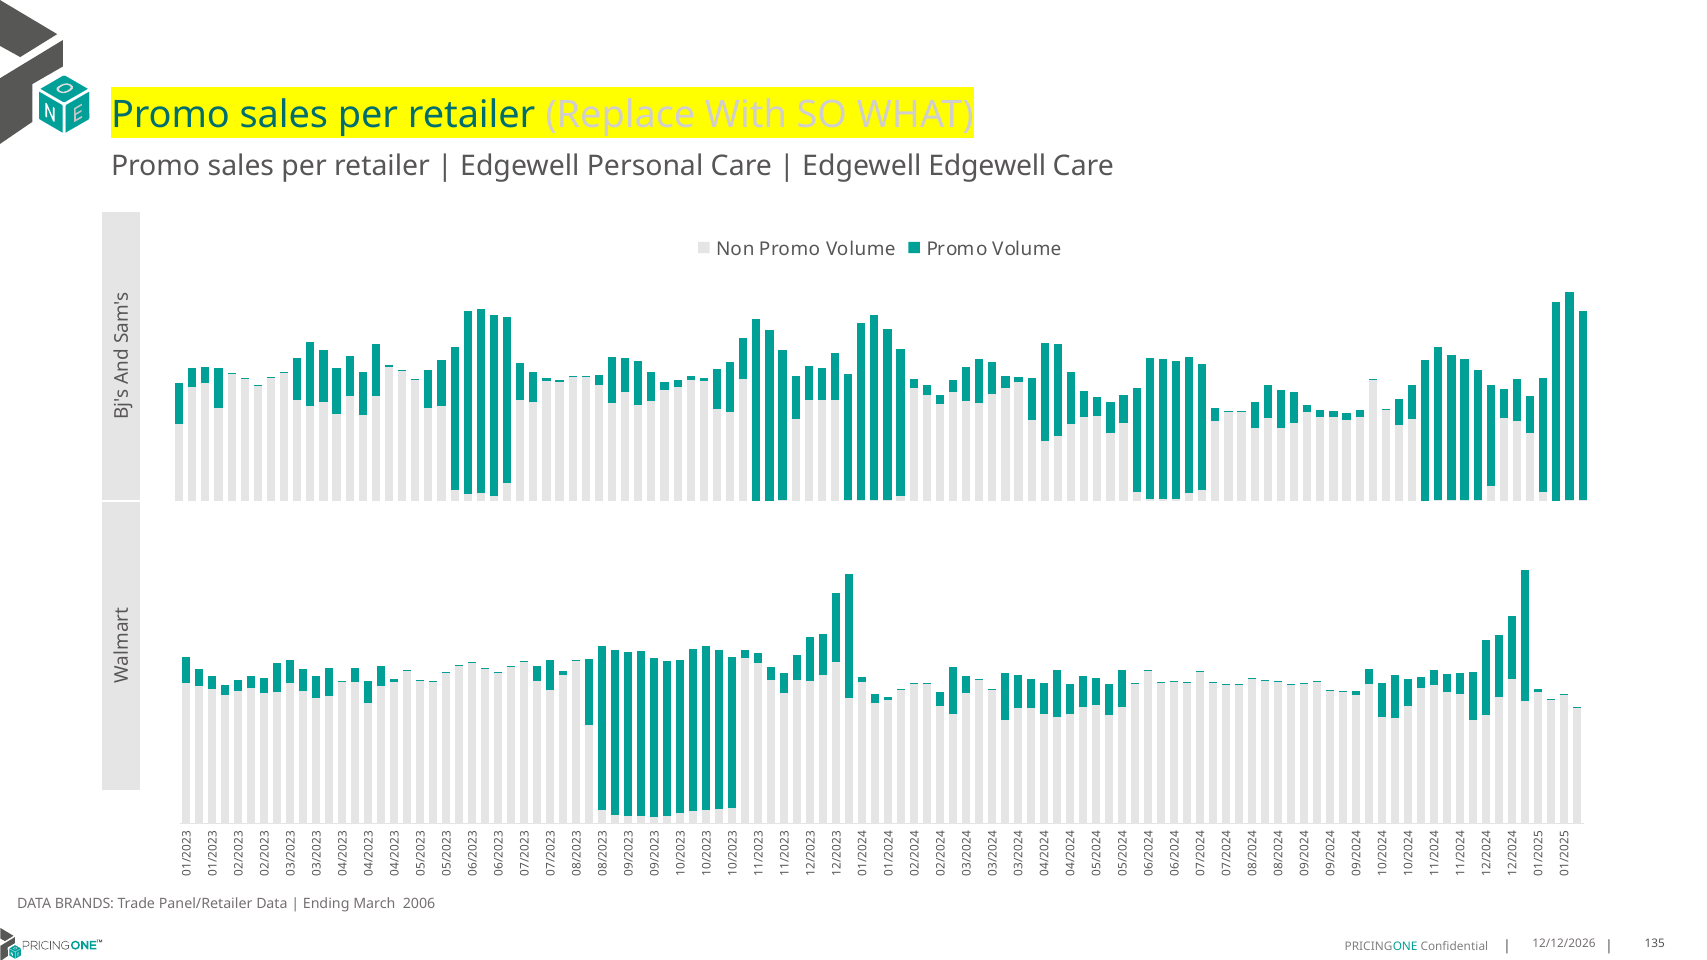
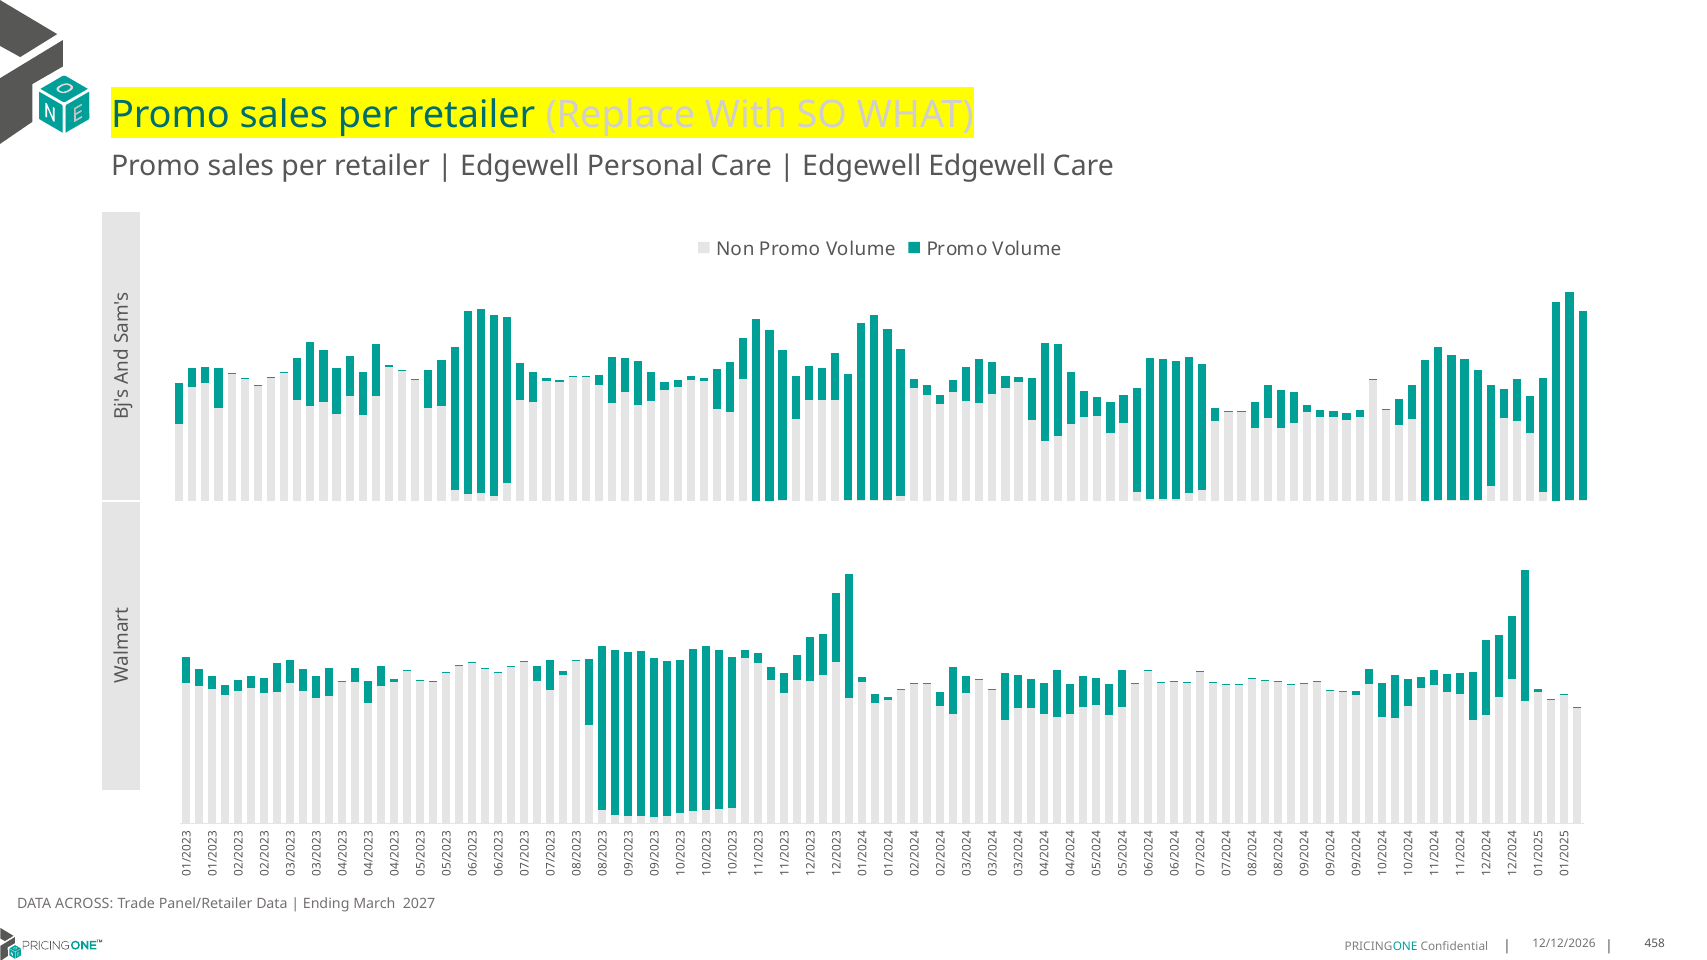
BRANDS: BRANDS -> ACROSS (84, 904)
2006: 2006 -> 2027 (419, 904)
135: 135 -> 458 (1655, 944)
